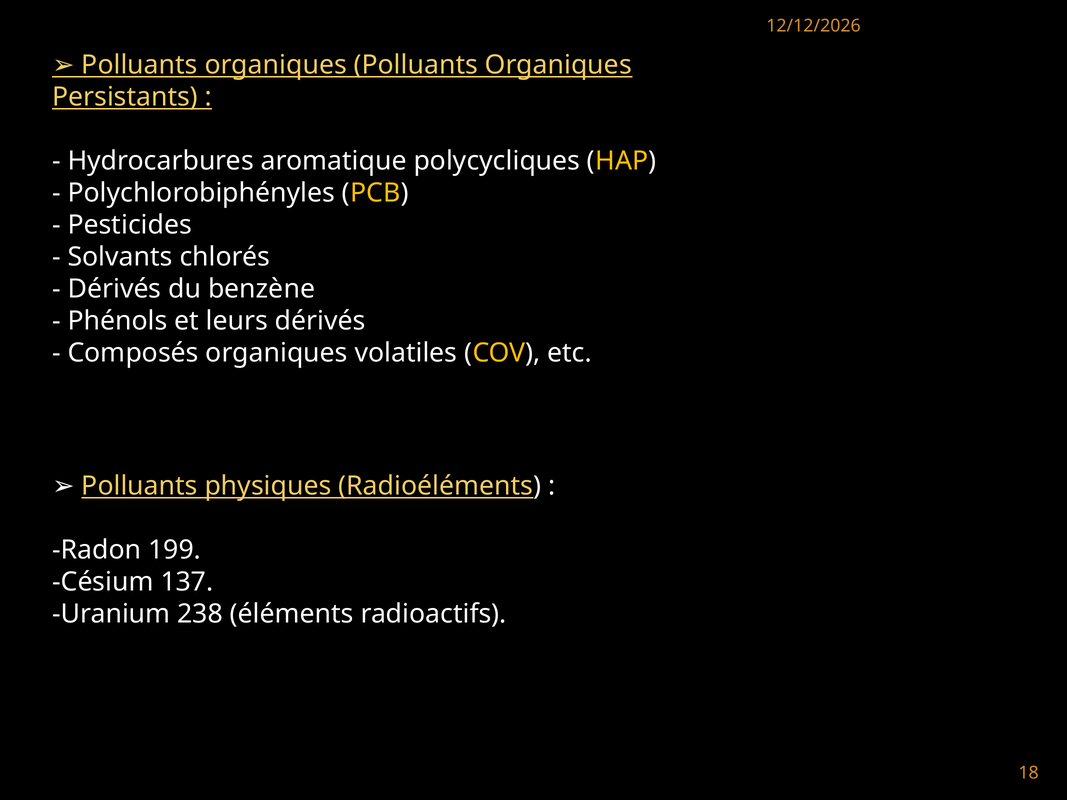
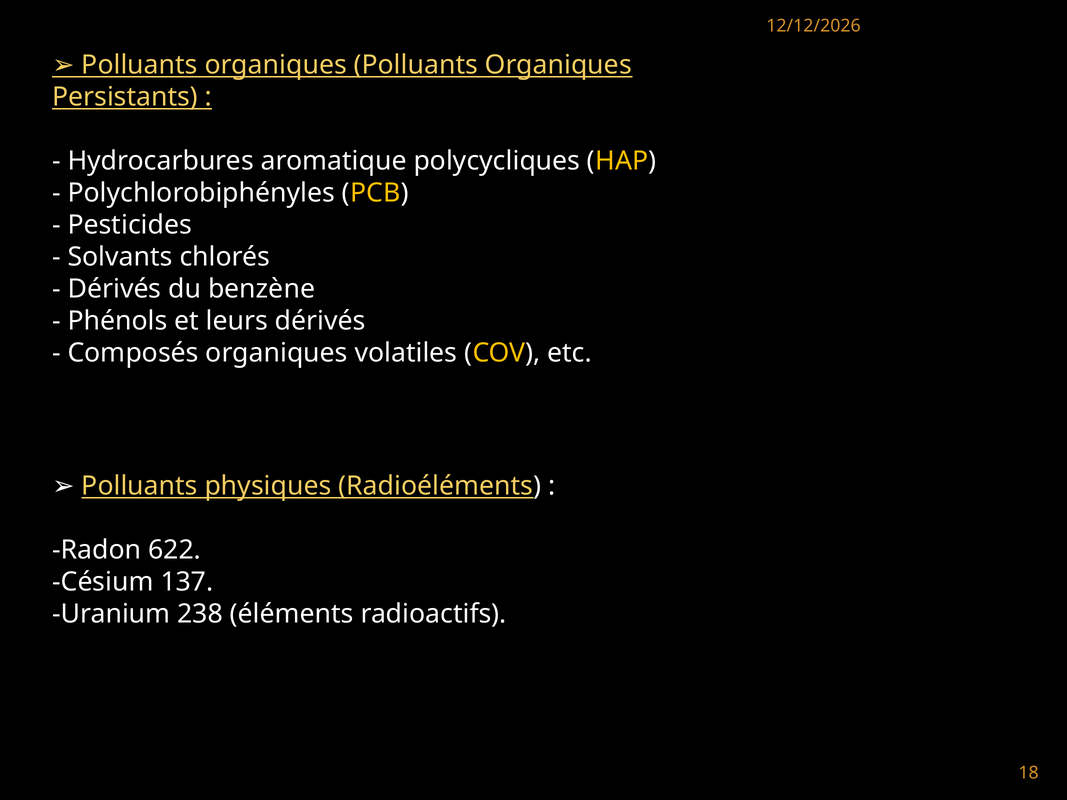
199: 199 -> 622 (175, 550)
